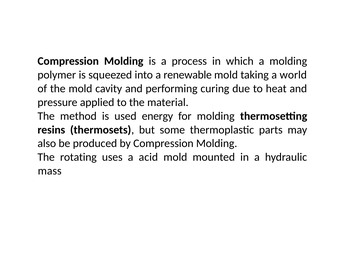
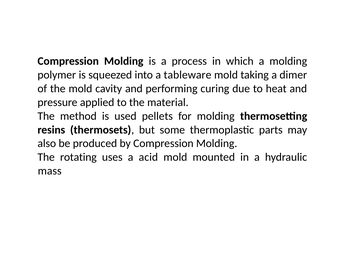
renewable: renewable -> tableware (188, 75)
world: world -> dimer (293, 75)
energy: energy -> pellets (157, 116)
